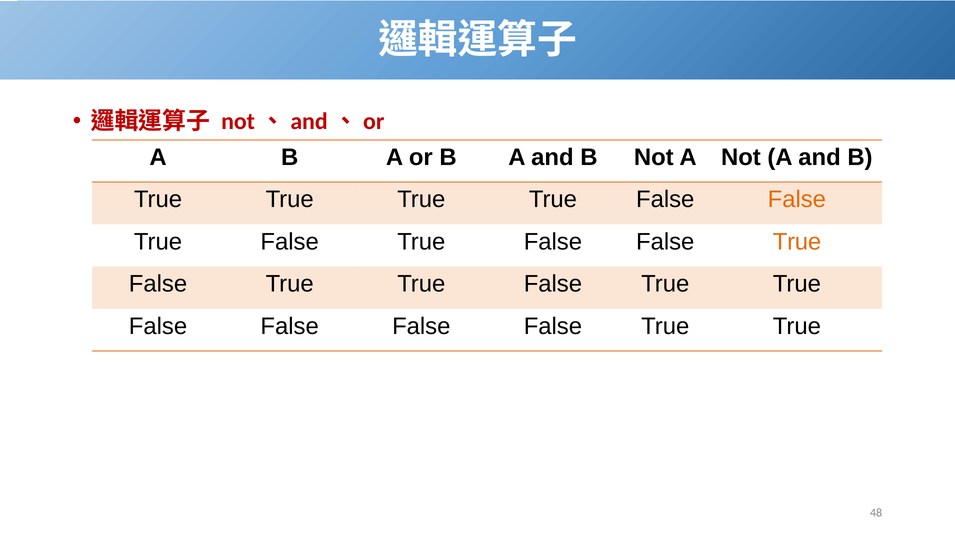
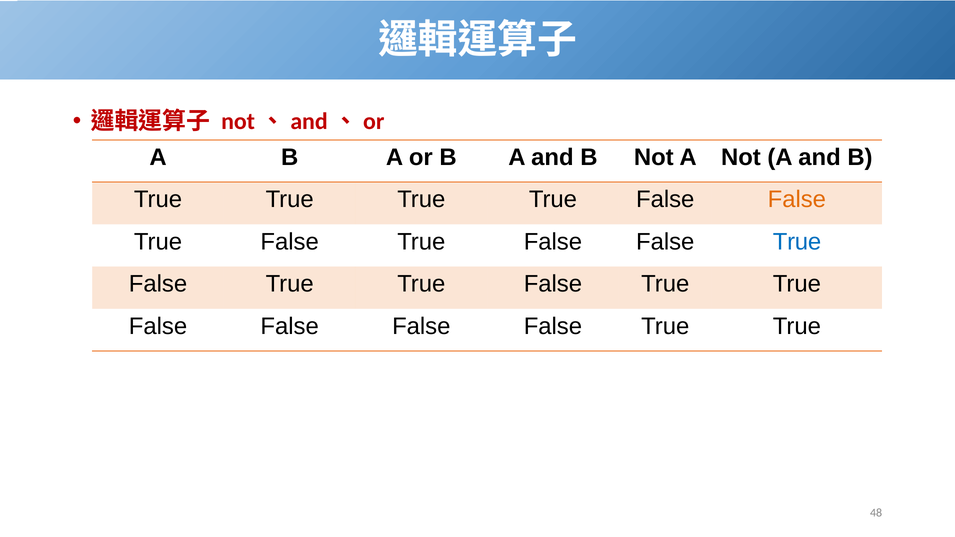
True colour: orange -> blue (797, 242)
